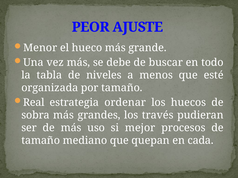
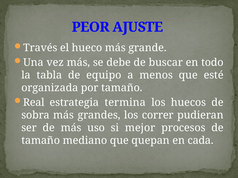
Menor: Menor -> Través (40, 48)
niveles: niveles -> equipo (104, 75)
ordenar: ordenar -> termina (125, 103)
través: través -> correr (158, 115)
